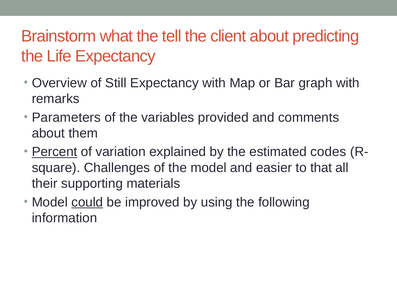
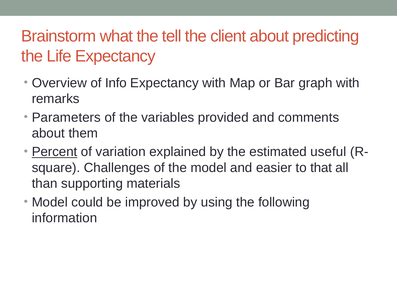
Still: Still -> Info (116, 83)
codes: codes -> useful (328, 152)
their: their -> than (45, 183)
could underline: present -> none (87, 202)
